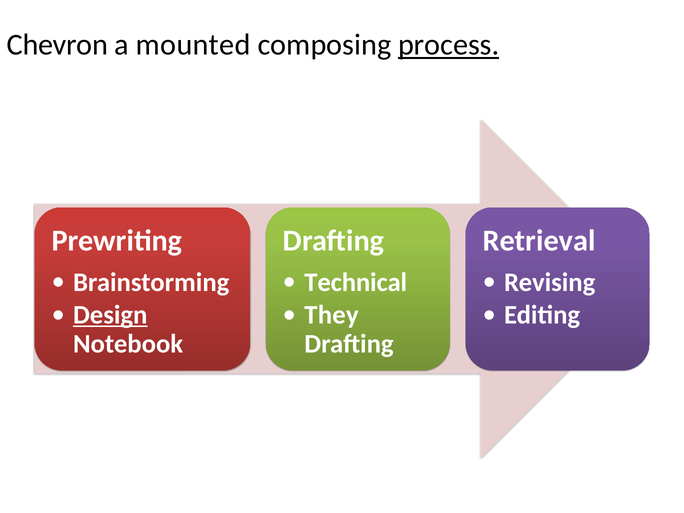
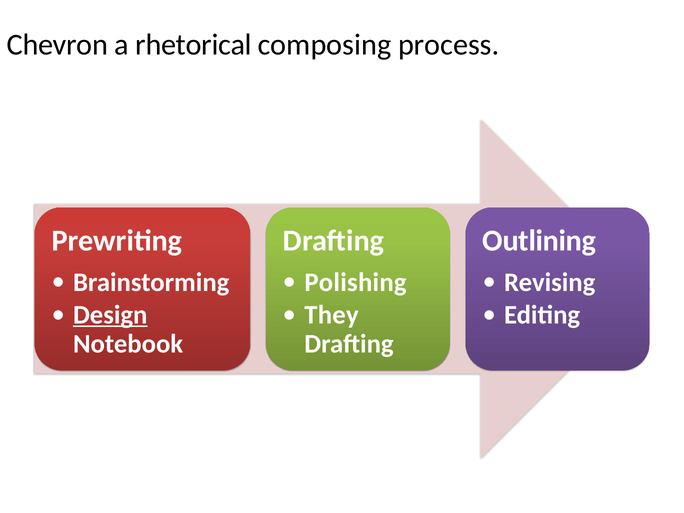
mounted: mounted -> rhetorical (194, 45)
process underline: present -> none (449, 45)
Retrieval: Retrieval -> Outlining (539, 241)
Technical: Technical -> Polishing (356, 282)
